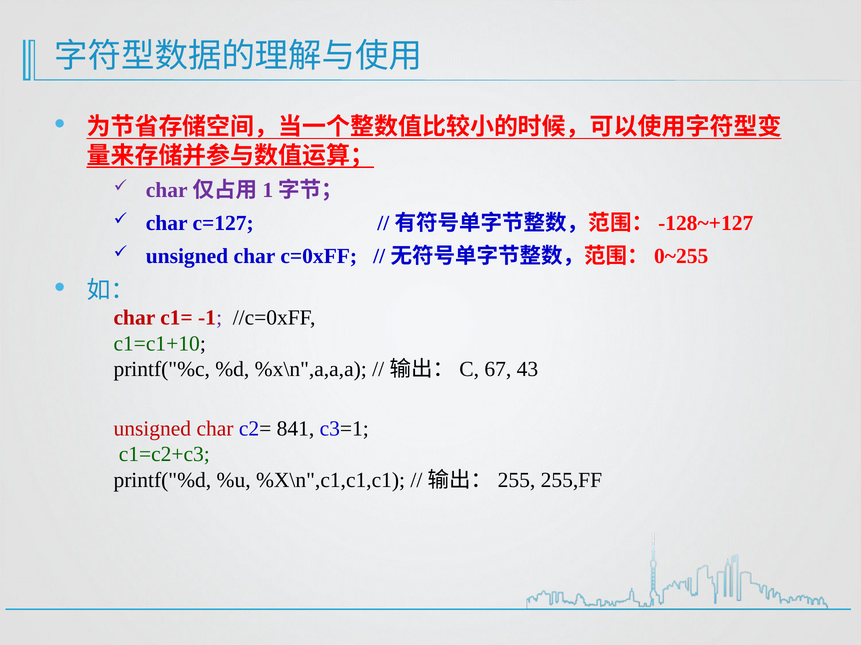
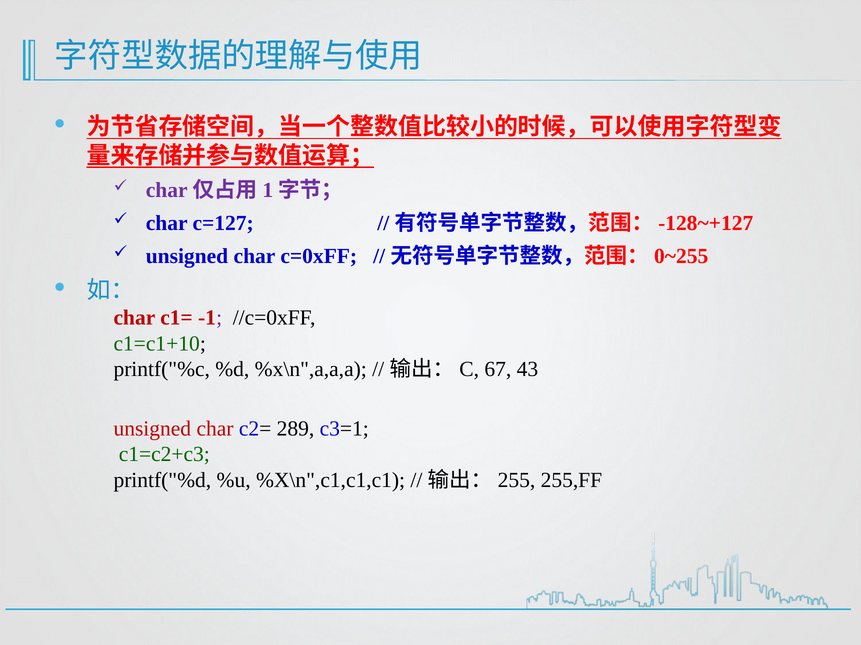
841: 841 -> 289 (295, 429)
